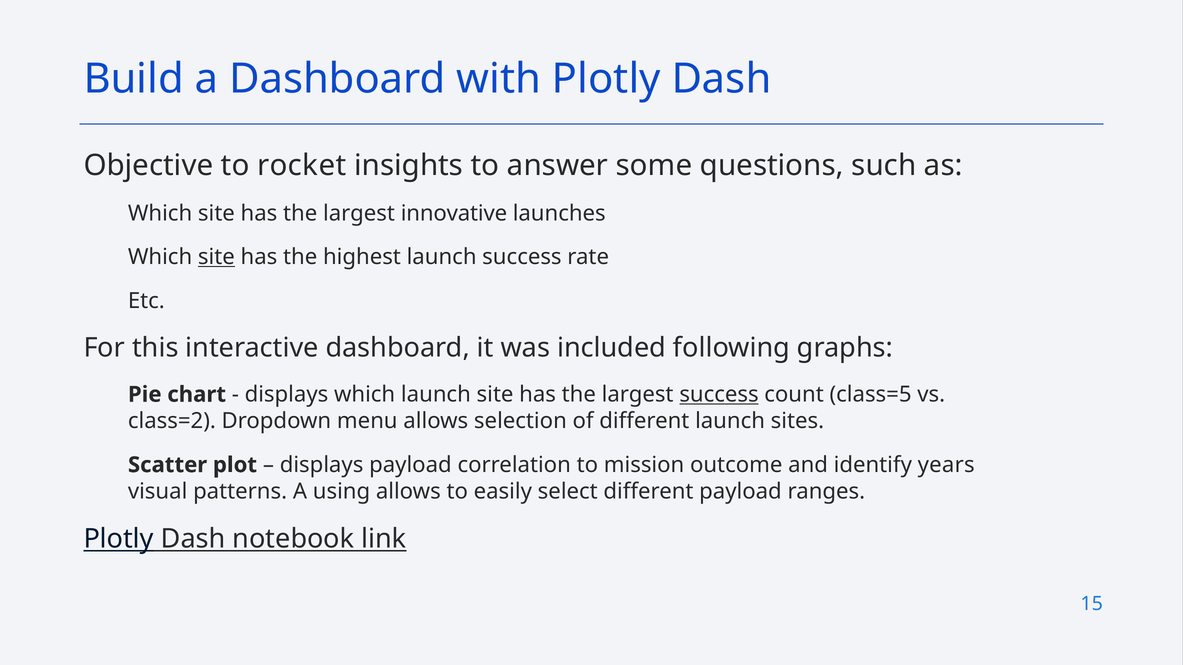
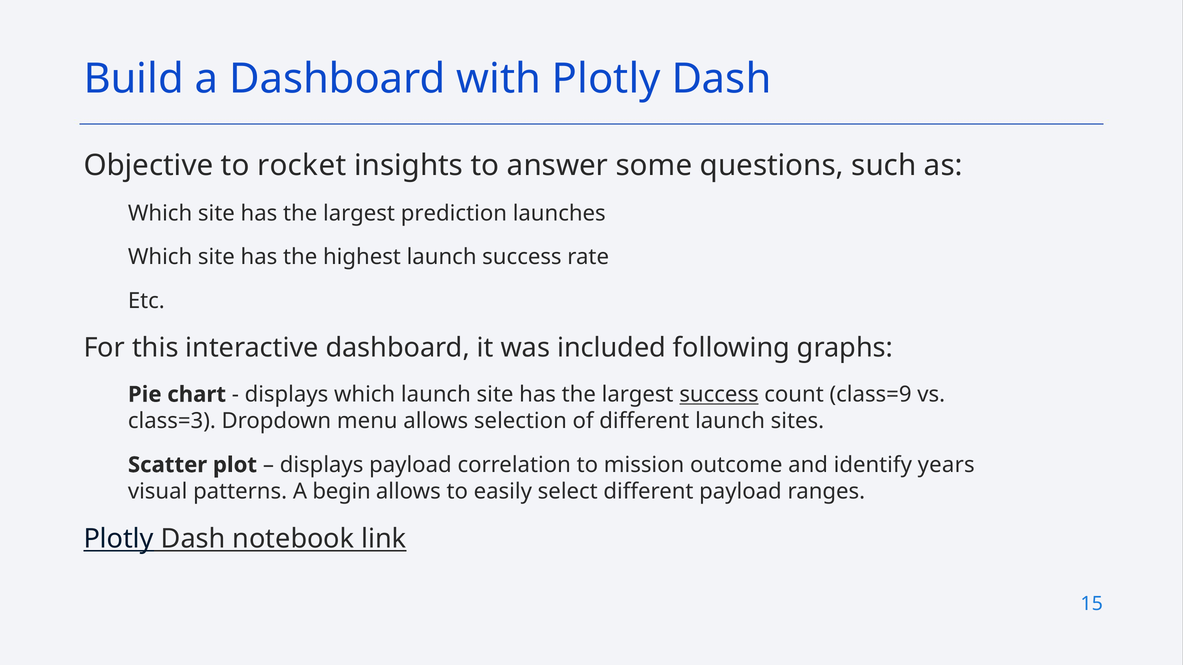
innovative: innovative -> prediction (454, 213)
site underline: present -> none (216, 257)
class=5: class=5 -> class=9 (871, 395)
class=2: class=2 -> class=3 (172, 421)
using: using -> begin (342, 492)
